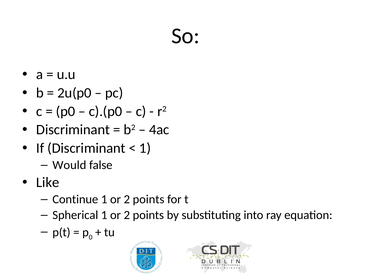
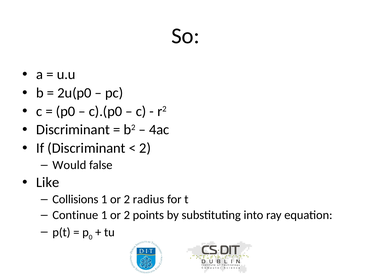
1: 1 -> 2 (145, 148)
Continue: Continue -> Collisions (75, 199)
points: points -> radius (149, 199)
Spherical: Spherical -> Continue (75, 215)
